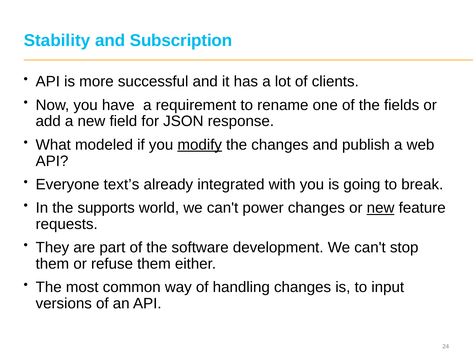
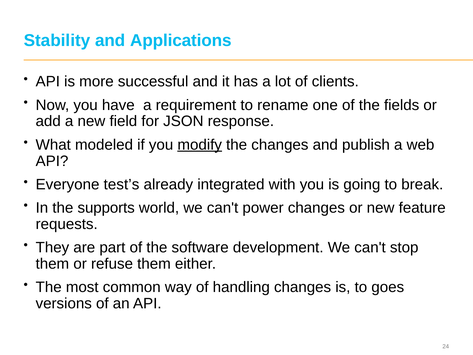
Subscription: Subscription -> Applications (181, 40)
text’s: text’s -> test’s (121, 184)
new underline: present -> none (381, 208)
input: input -> goes (388, 287)
